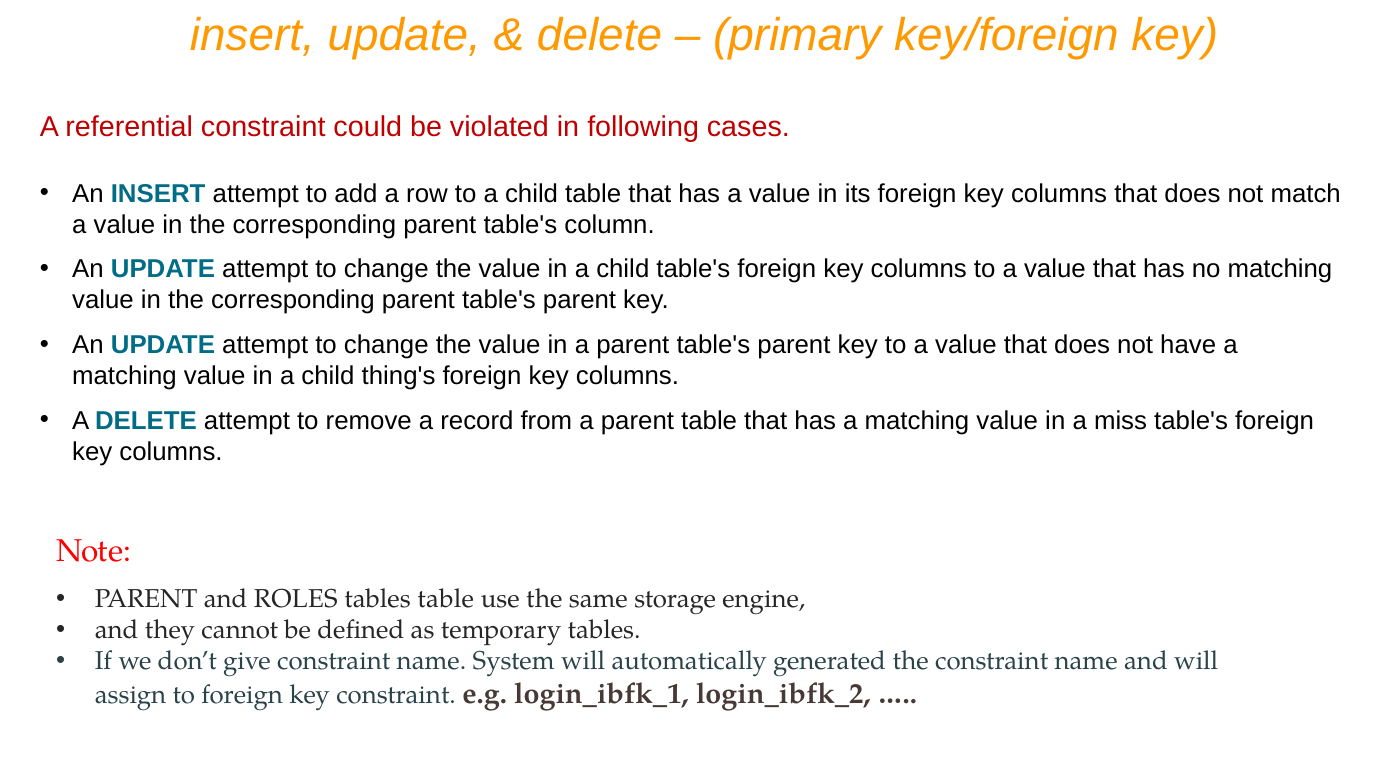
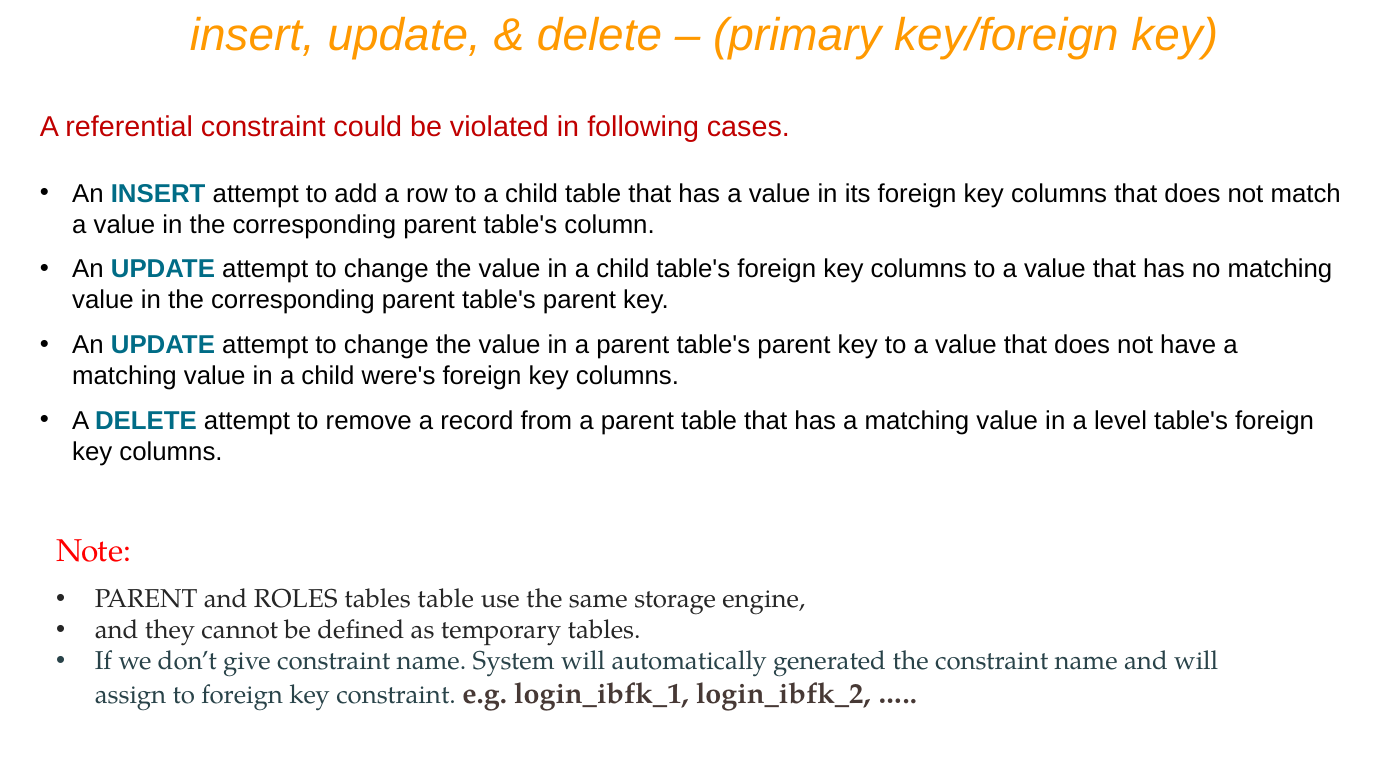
thing's: thing's -> were's (399, 376)
miss: miss -> level (1121, 421)
